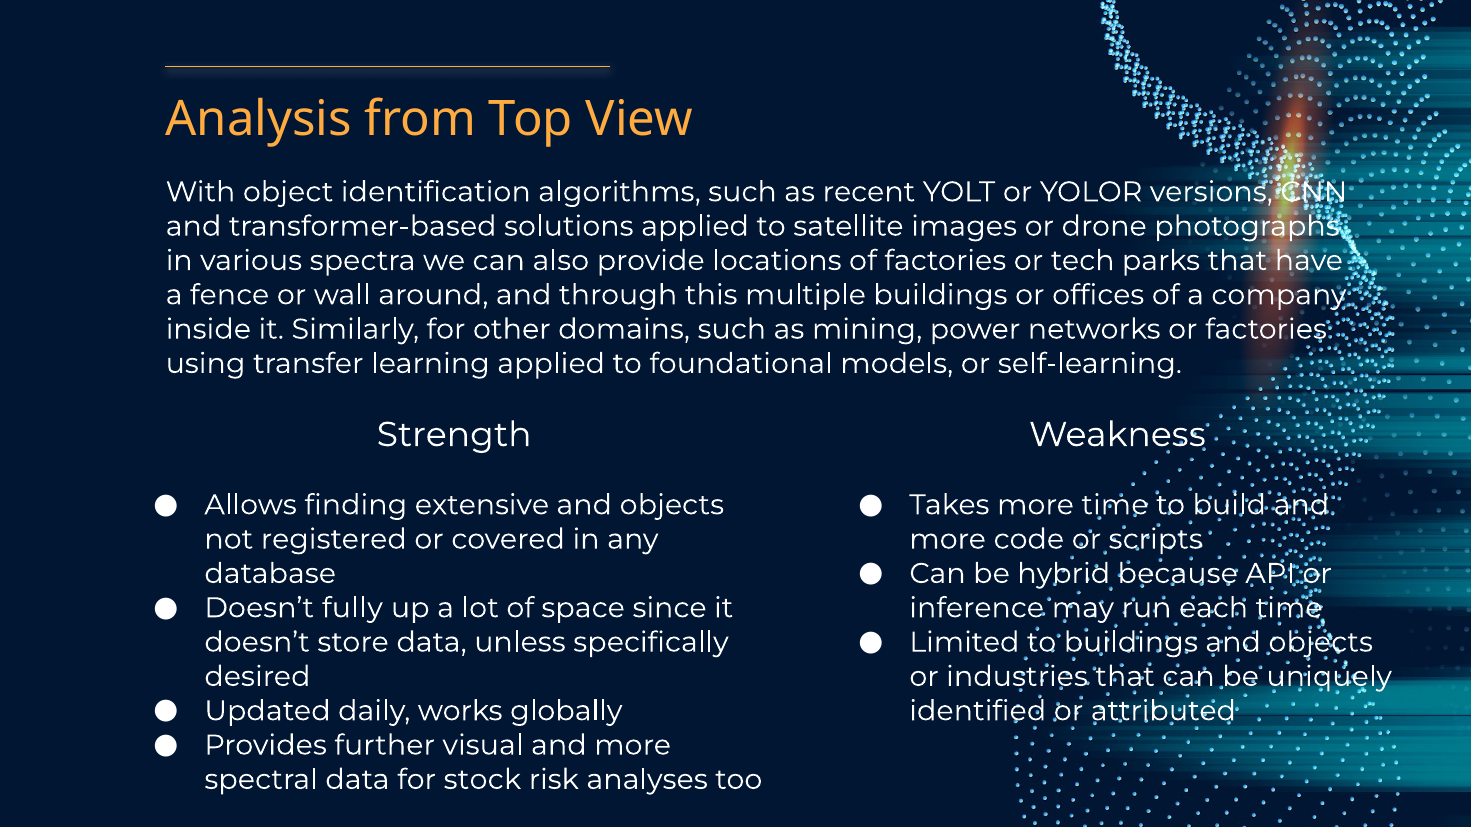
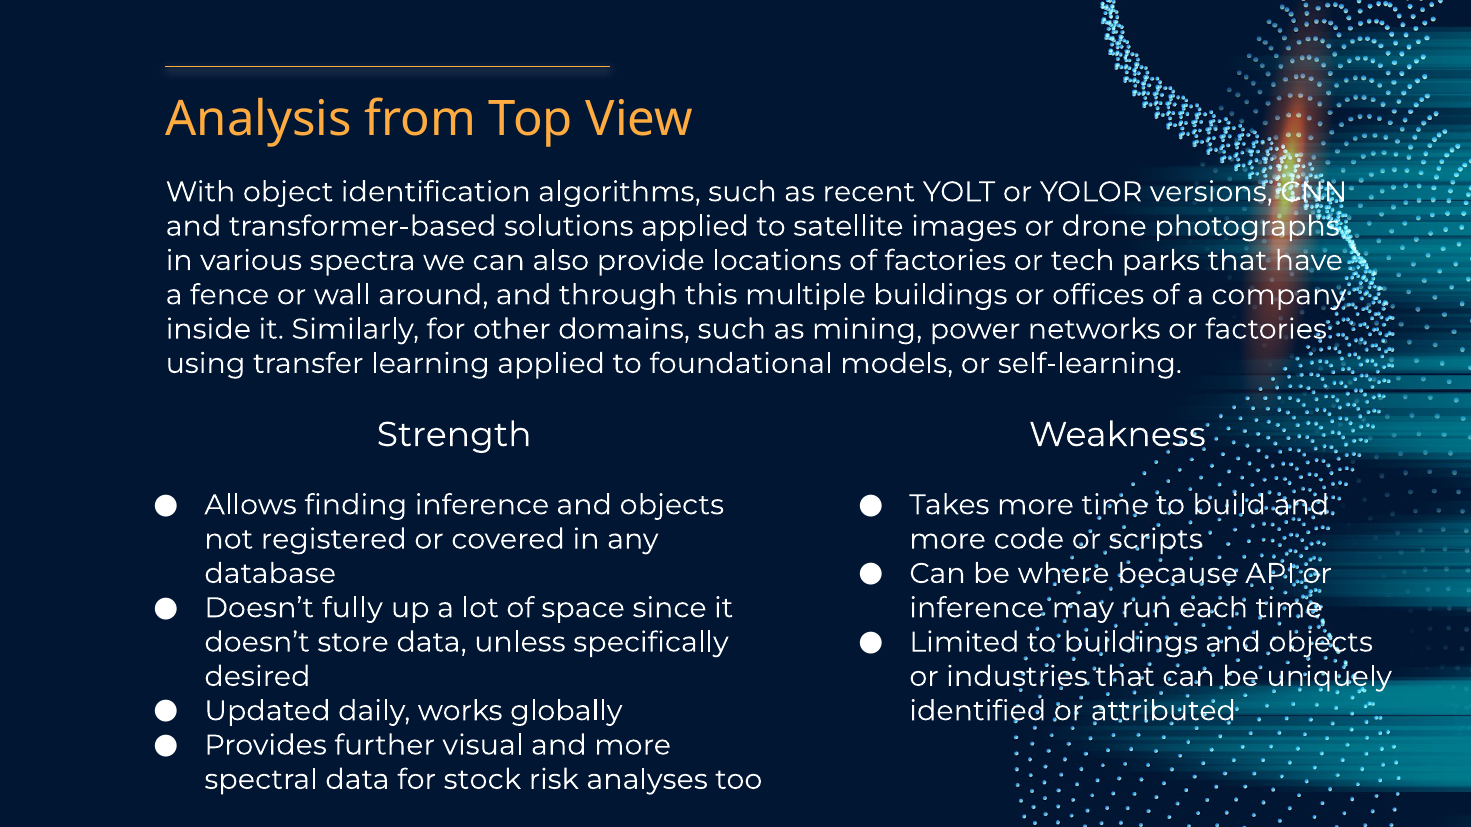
finding extensive: extensive -> inference (482, 505)
hybrid: hybrid -> where (1064, 574)
